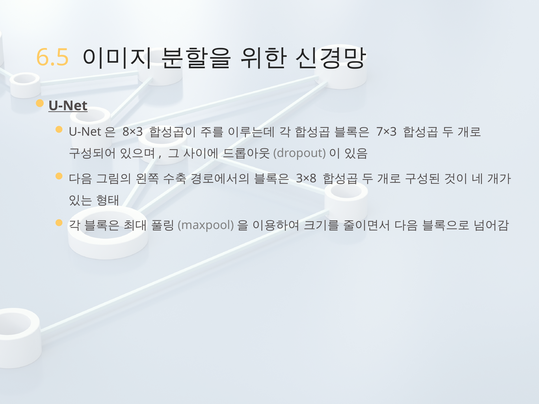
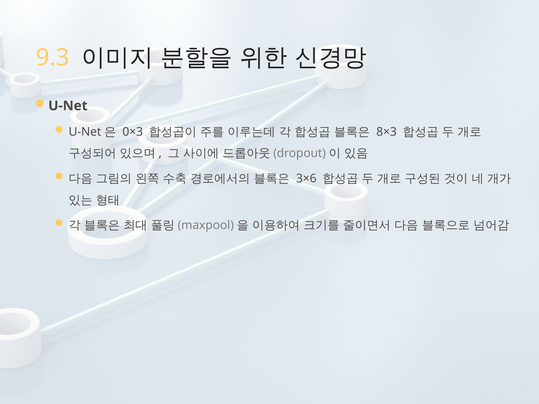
6.5: 6.5 -> 9.3 (53, 58)
U-Net underline: present -> none (68, 106)
8×3: 8×3 -> 0×3 (133, 132)
7×3: 7×3 -> 8×3 (387, 132)
3×8: 3×8 -> 3×6 (306, 179)
